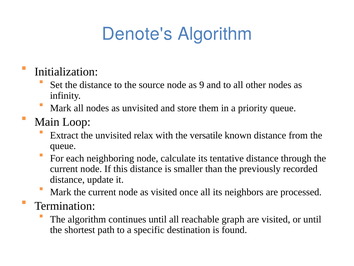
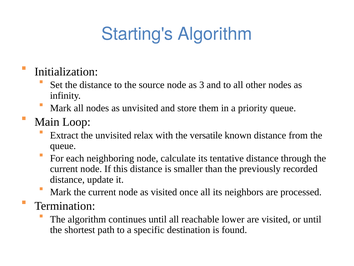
Denote's: Denote's -> Starting's (137, 34)
9: 9 -> 3 (202, 85)
graph: graph -> lower (233, 219)
